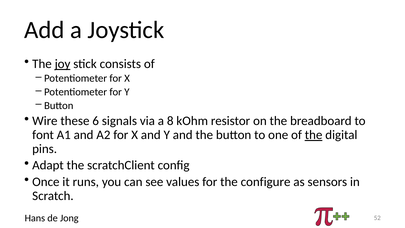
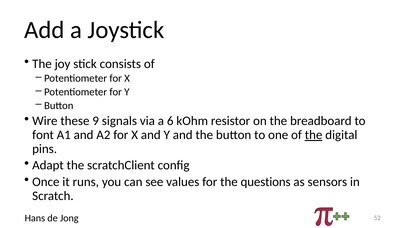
joy underline: present -> none (63, 64)
6: 6 -> 9 (96, 121)
8: 8 -> 6 (170, 121)
configure: configure -> questions (266, 182)
